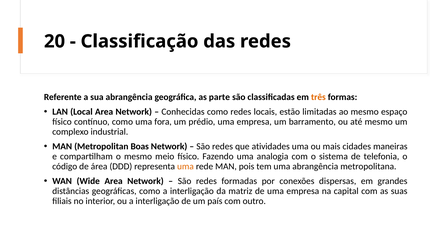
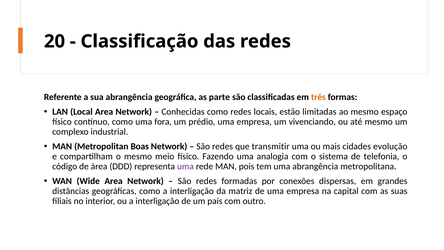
barramento: barramento -> vivenciando (312, 122)
atividades: atividades -> transmitir (271, 146)
maneiras: maneiras -> evolução (390, 146)
uma colour: orange -> purple (185, 166)
